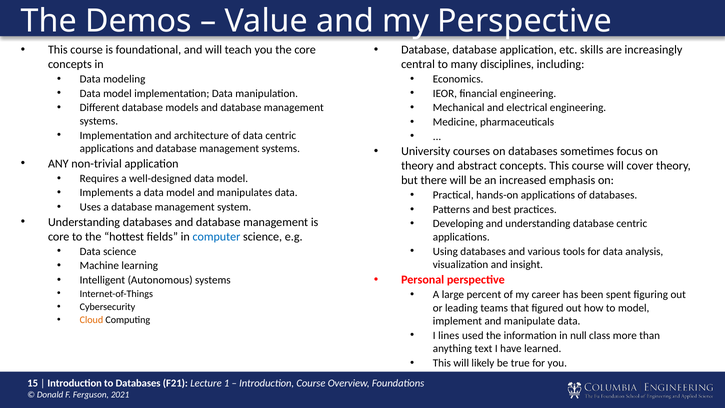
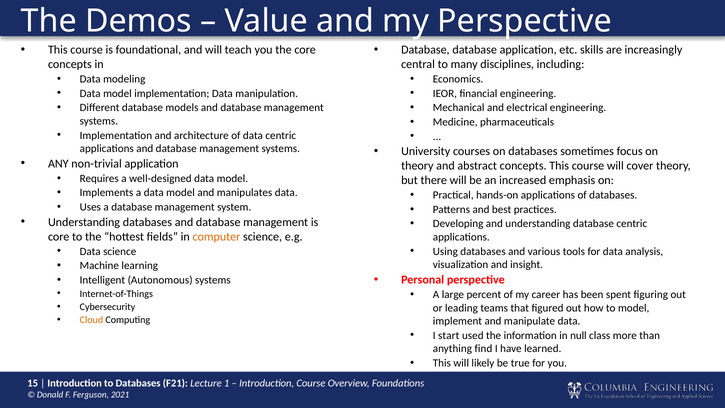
computer colour: blue -> orange (216, 236)
lines: lines -> start (449, 335)
text: text -> find (483, 349)
